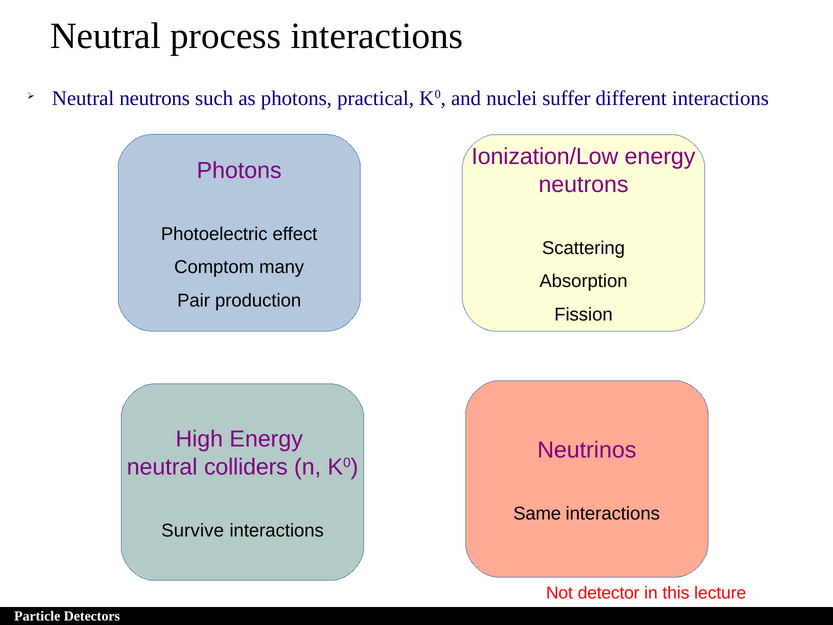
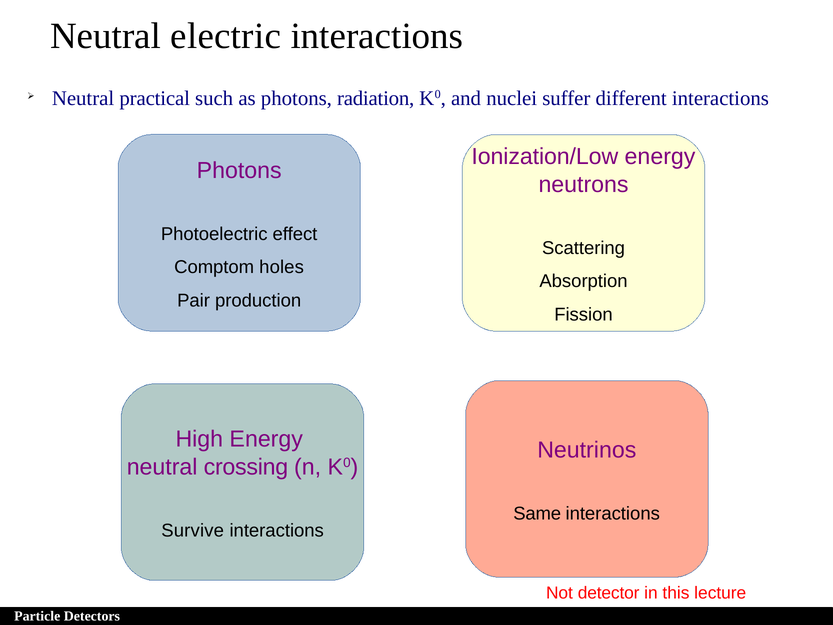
process: process -> electric (226, 36)
Neutral neutrons: neutrons -> practical (155, 98)
practical: practical -> radiation (376, 98)
many: many -> holes (282, 267)
colliders: colliders -> crossing (246, 467)
